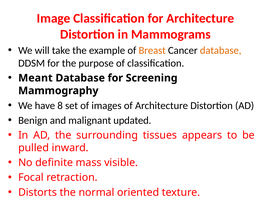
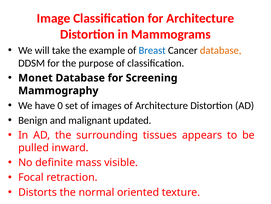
Breast colour: orange -> blue (152, 50)
Meant: Meant -> Monet (35, 78)
8: 8 -> 0 (60, 105)
